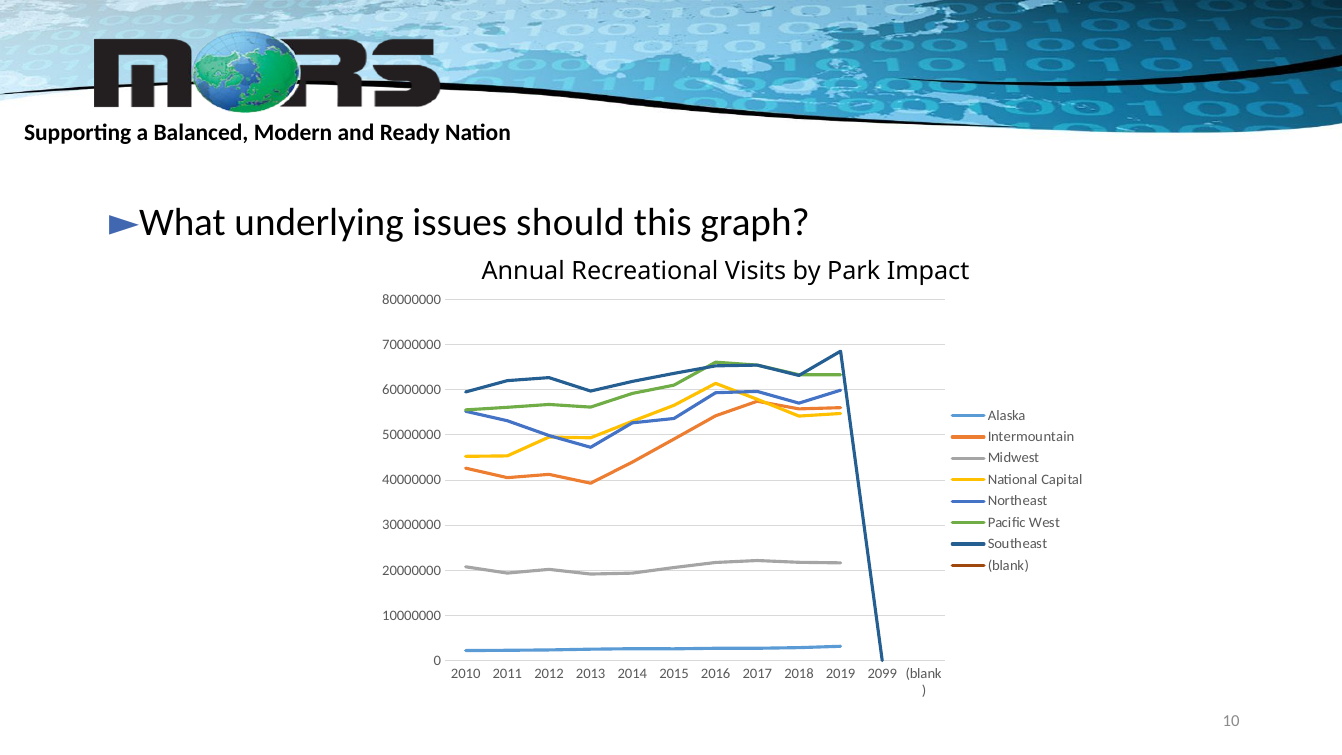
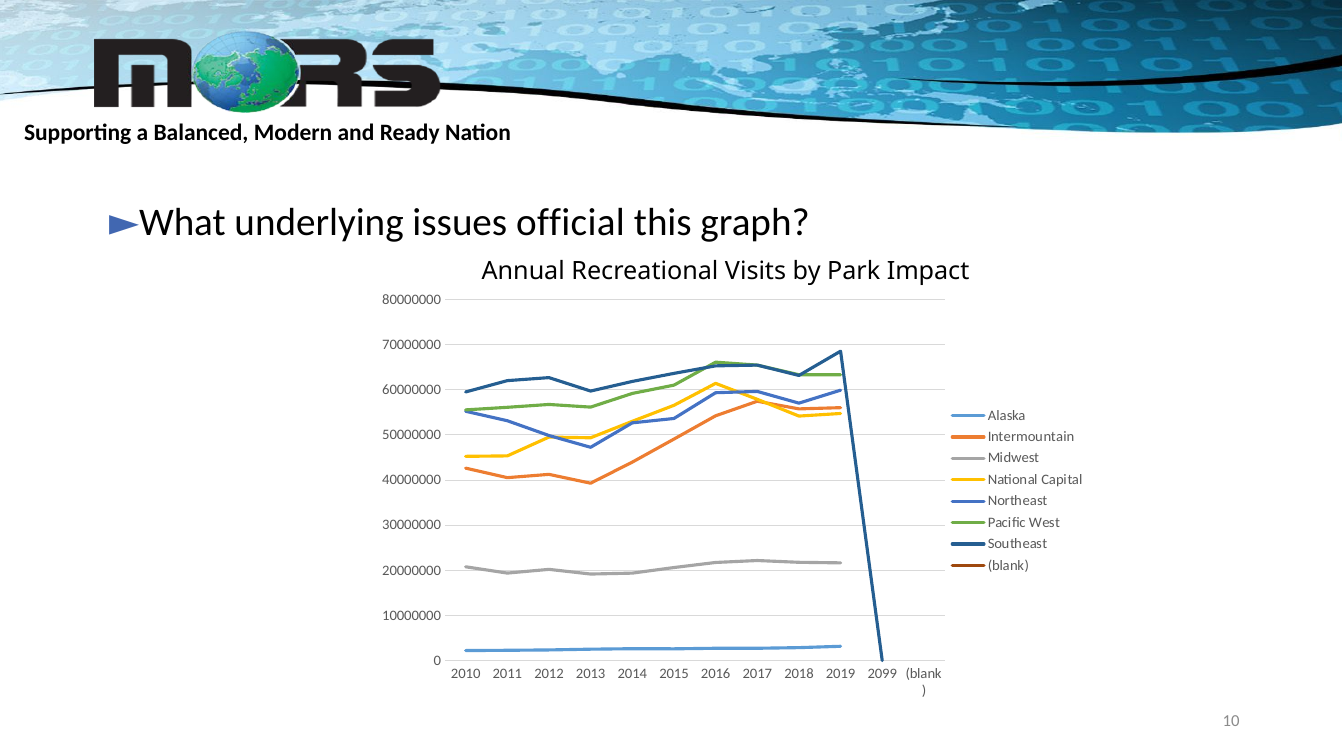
should: should -> official (570, 223)
